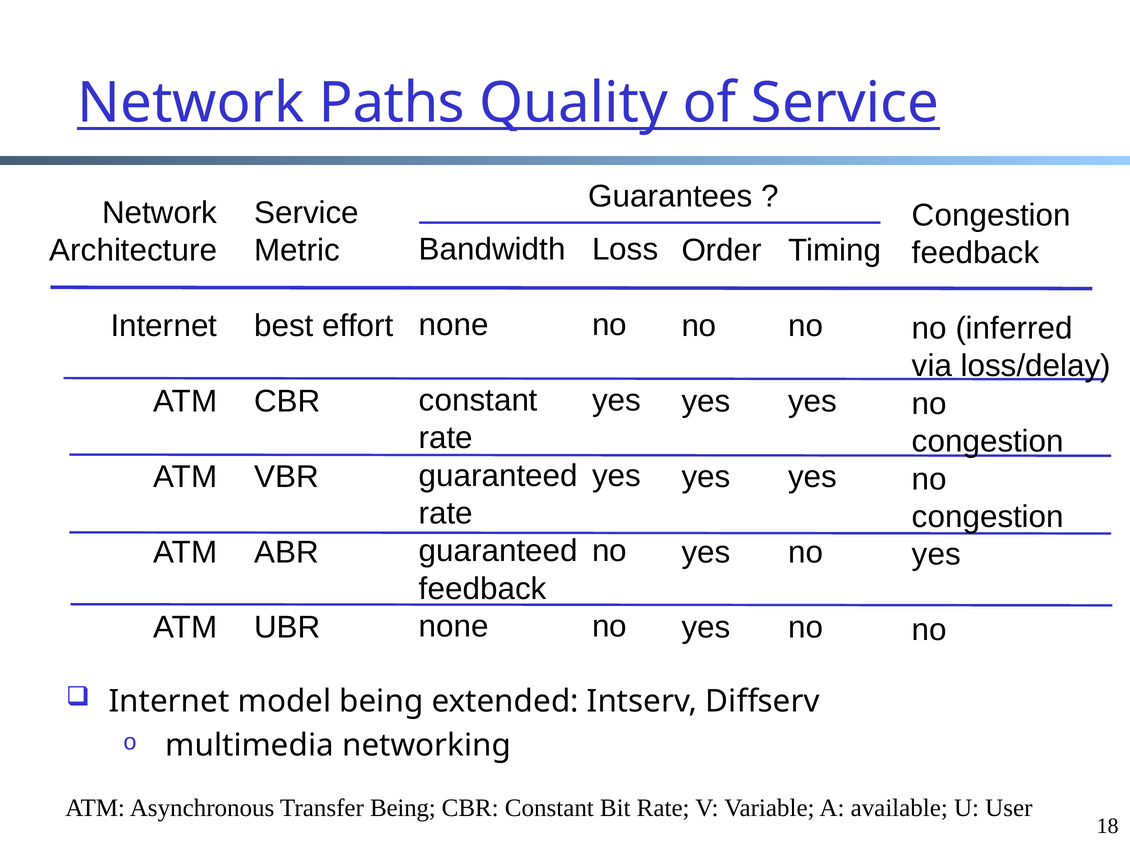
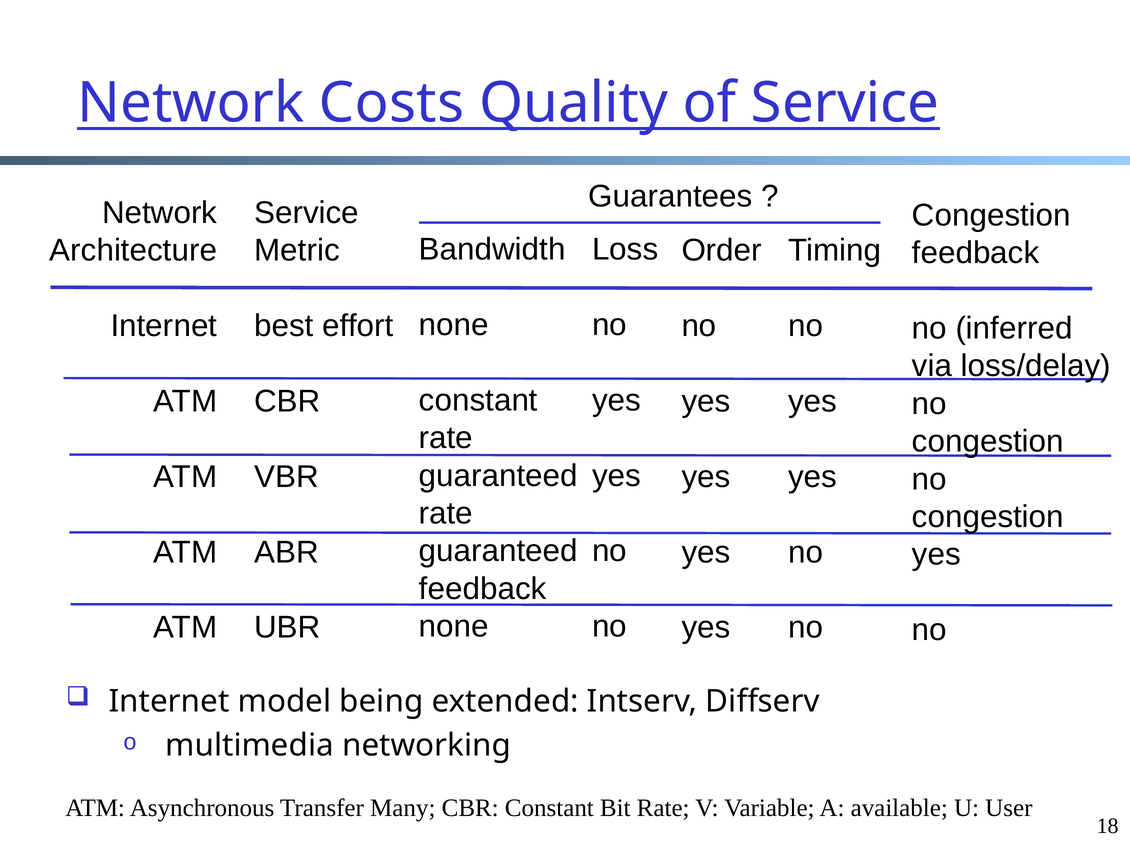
Paths: Paths -> Costs (392, 103)
Transfer Being: Being -> Many (403, 808)
